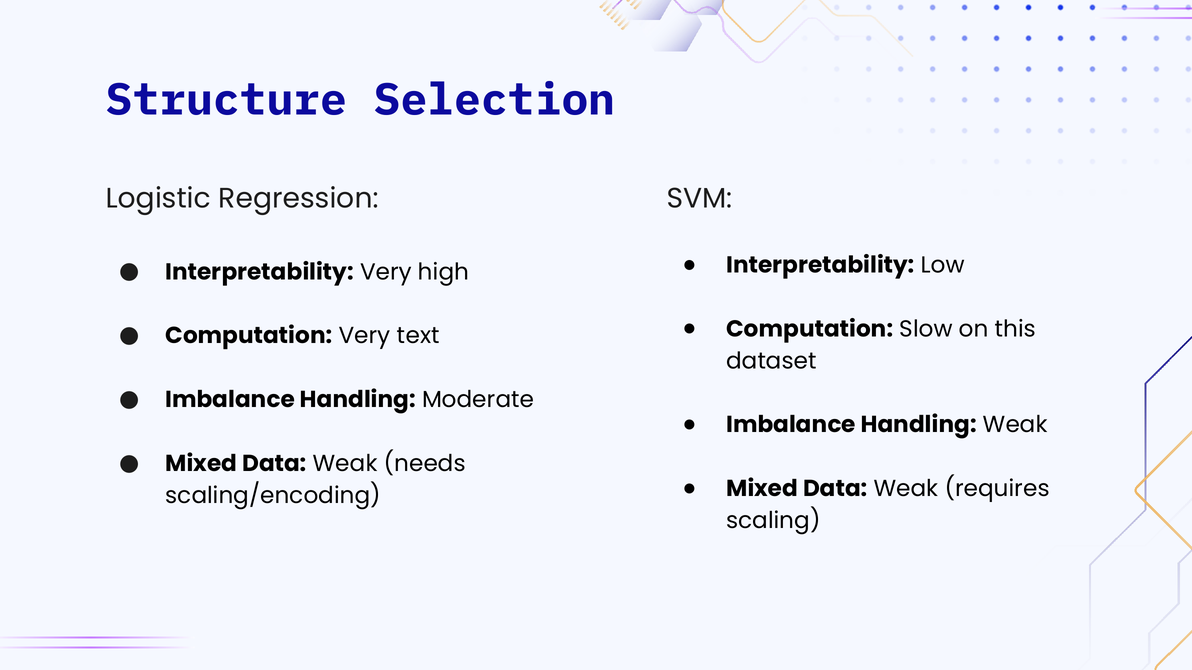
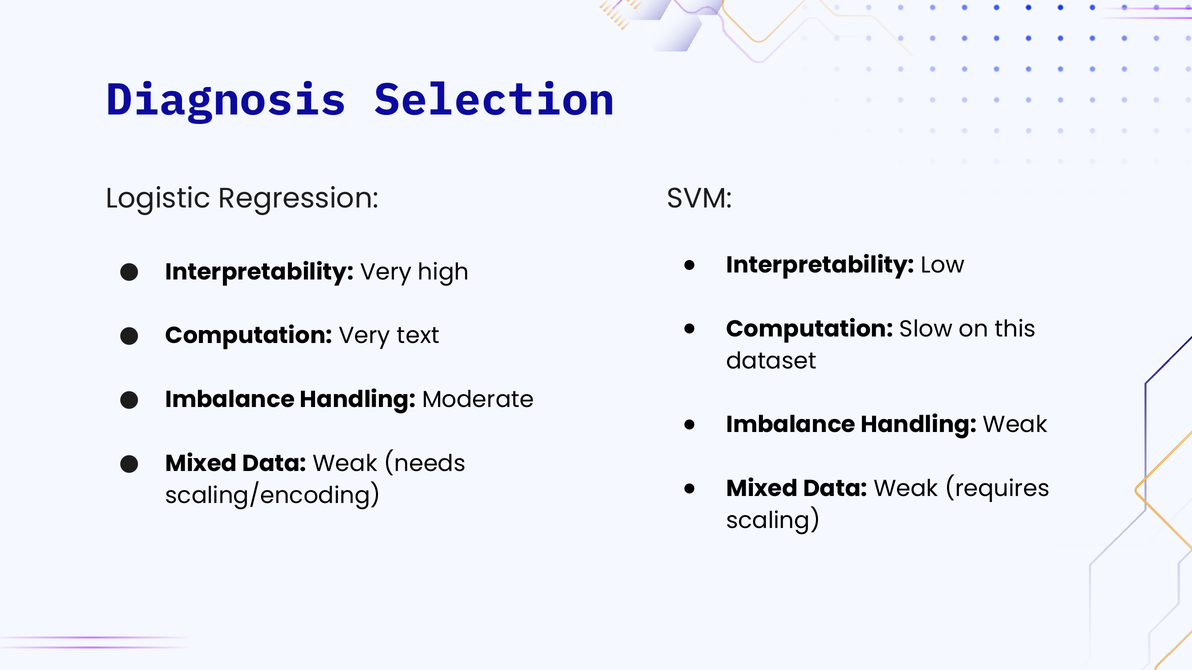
Structure: Structure -> Diagnosis (226, 100)
